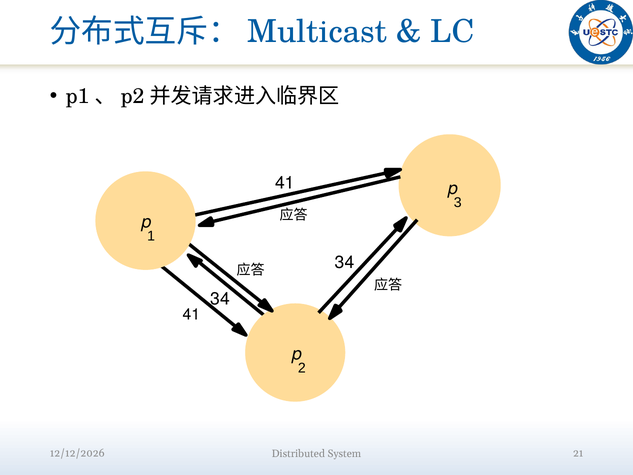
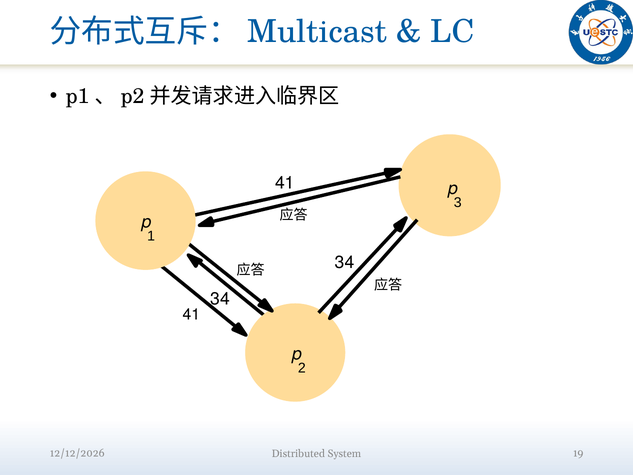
21: 21 -> 19 (578, 453)
